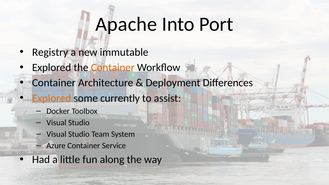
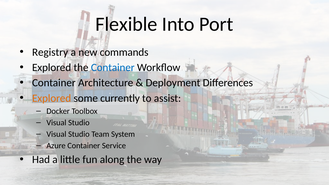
Apache: Apache -> Flexible (126, 24)
immutable: immutable -> commands (124, 52)
Container colour: orange -> blue (113, 68)
